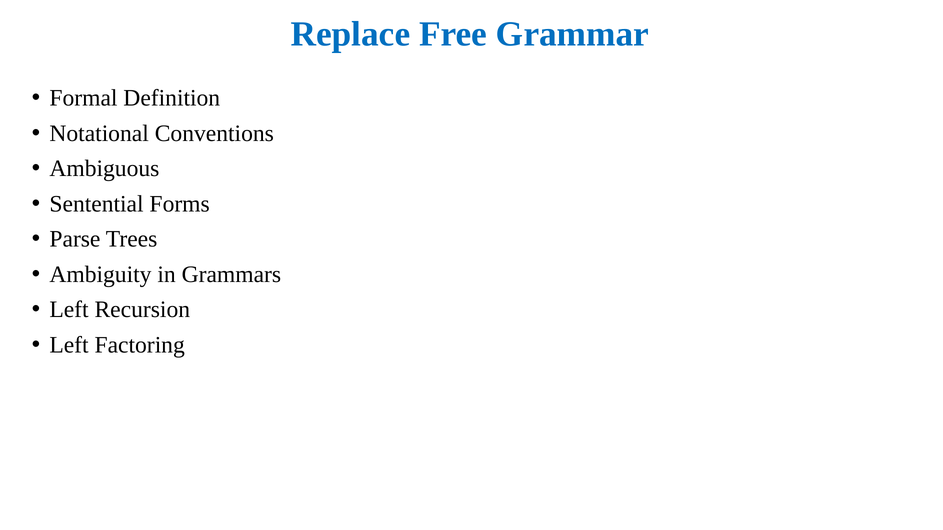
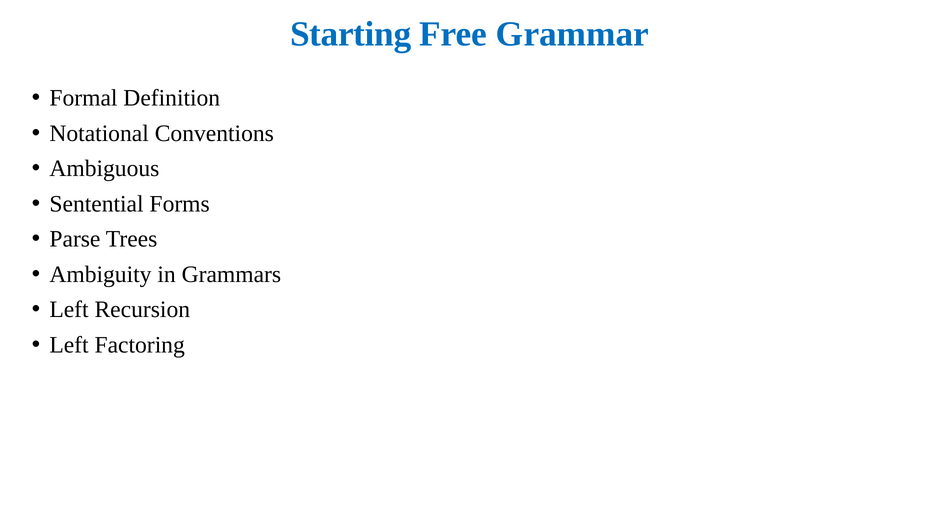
Replace: Replace -> Starting (351, 34)
